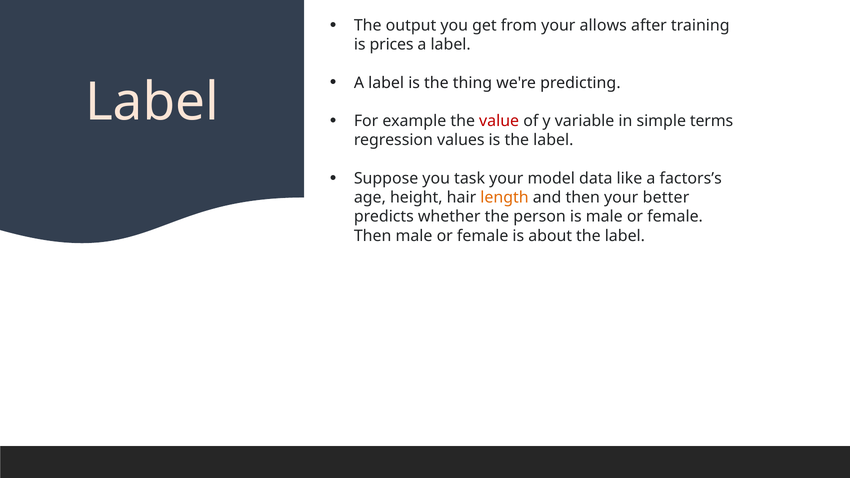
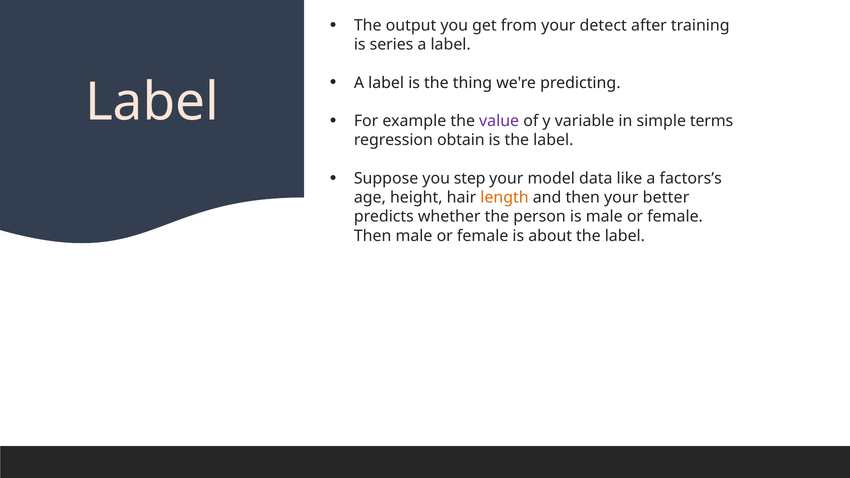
allows: allows -> detect (603, 25)
prices: prices -> series (392, 45)
value colour: red -> purple (499, 121)
values: values -> obtain (461, 140)
task: task -> step (470, 178)
